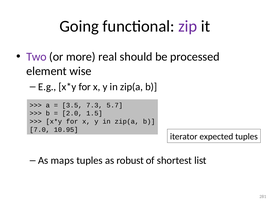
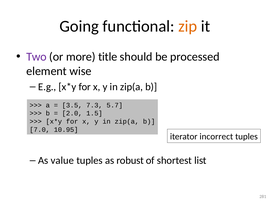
zip colour: purple -> orange (188, 26)
real: real -> title (108, 57)
expected: expected -> incorrect (216, 136)
maps: maps -> value (62, 160)
